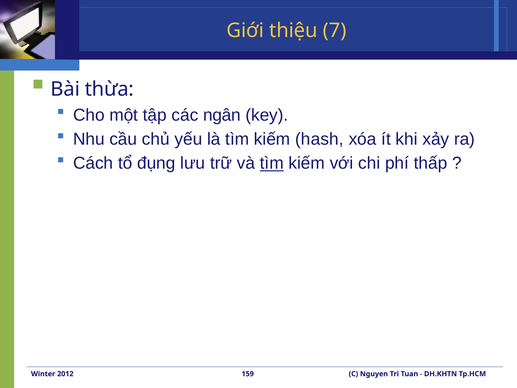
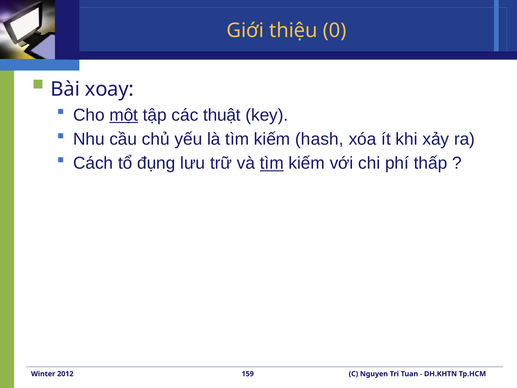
7: 7 -> 0 (335, 31)
thừa: thừa -> xoay (109, 89)
một underline: none -> present (124, 115)
ngân: ngân -> thuật (222, 115)
